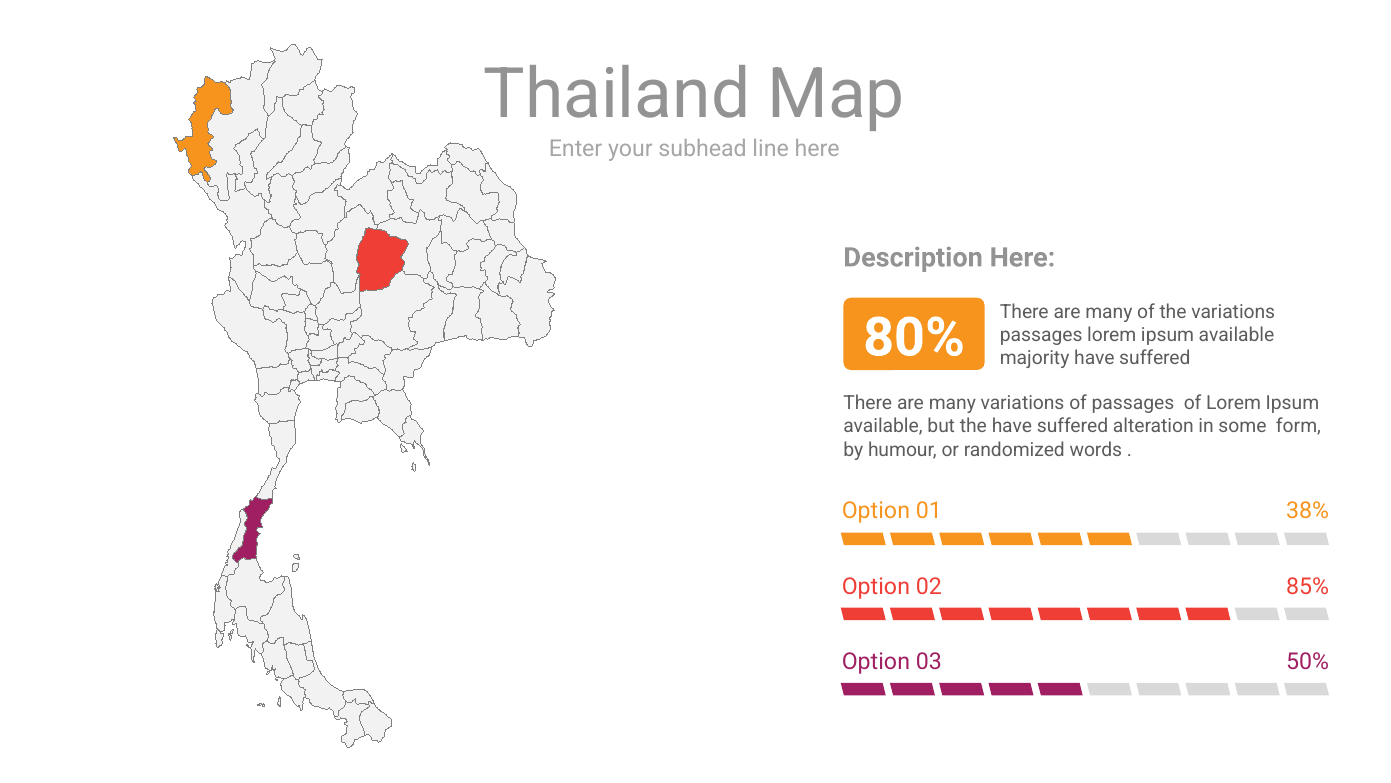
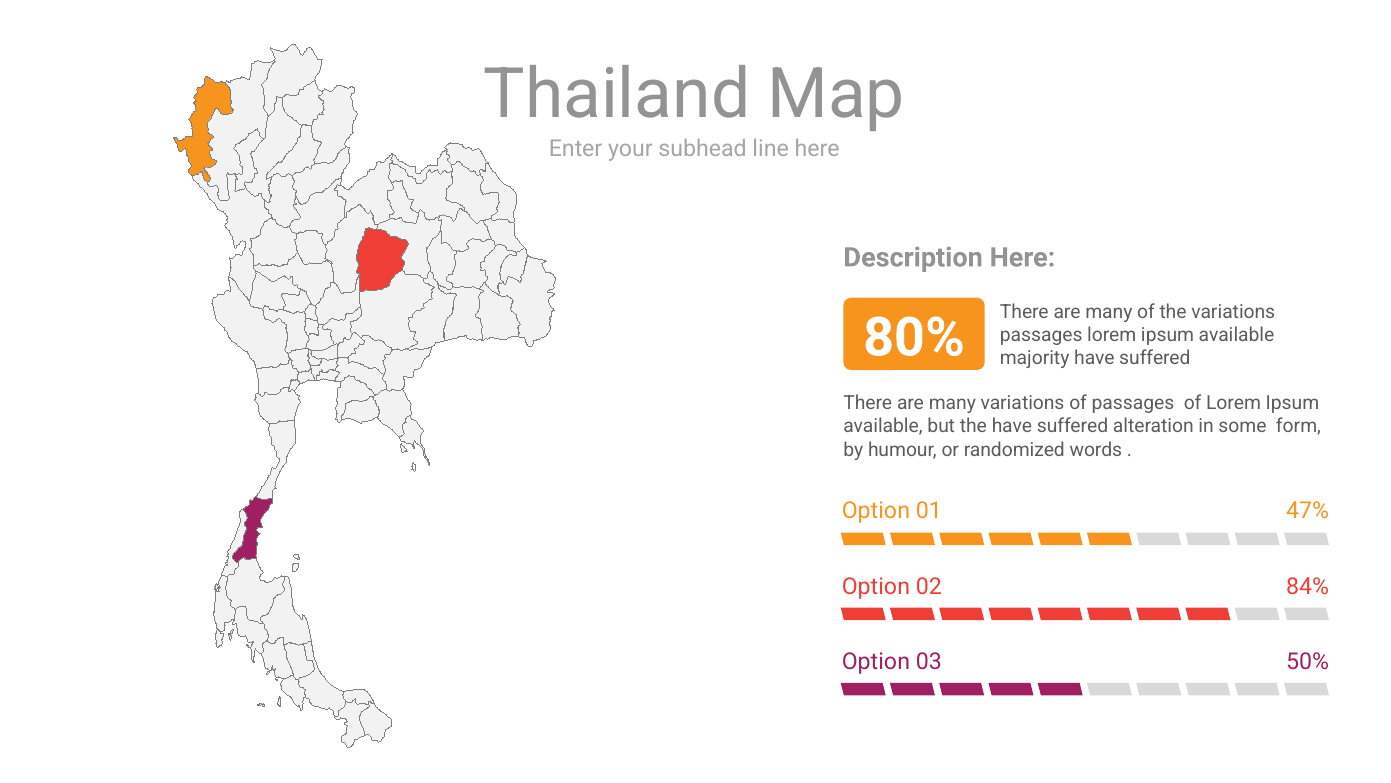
38%: 38% -> 47% (1308, 511)
85%: 85% -> 84% (1308, 586)
